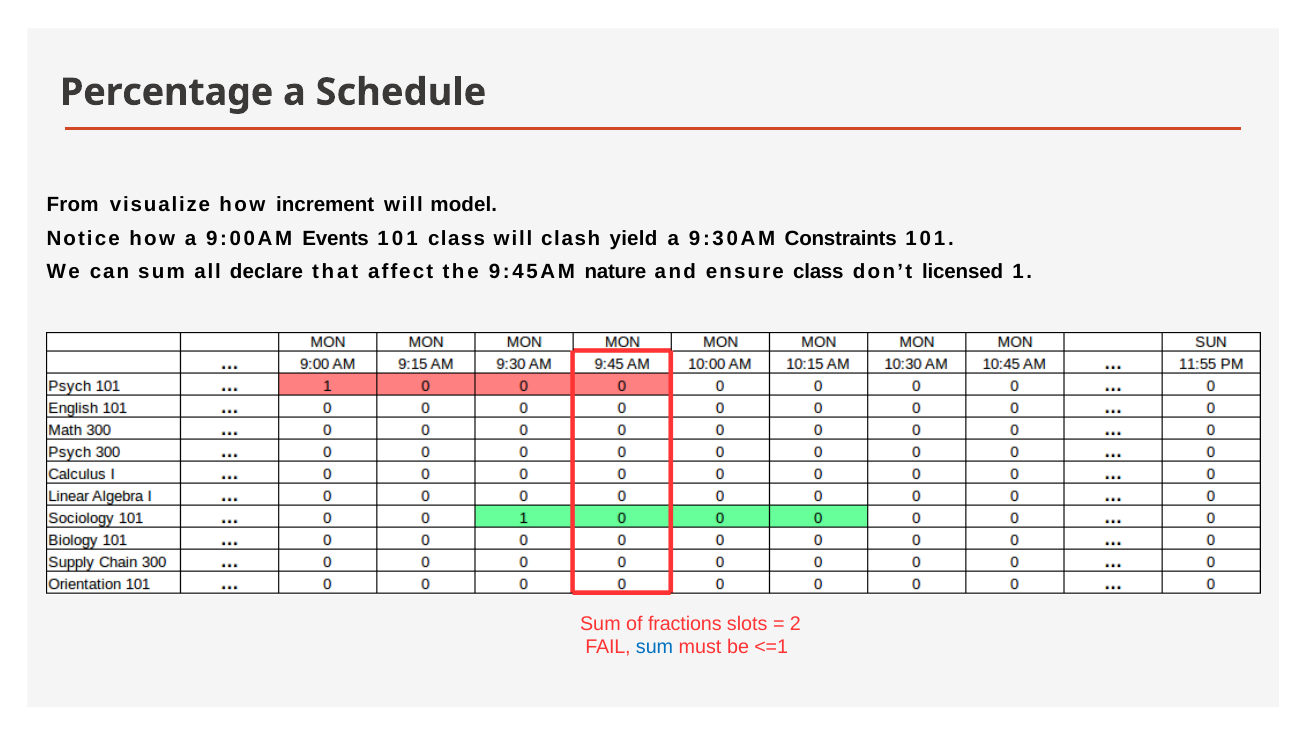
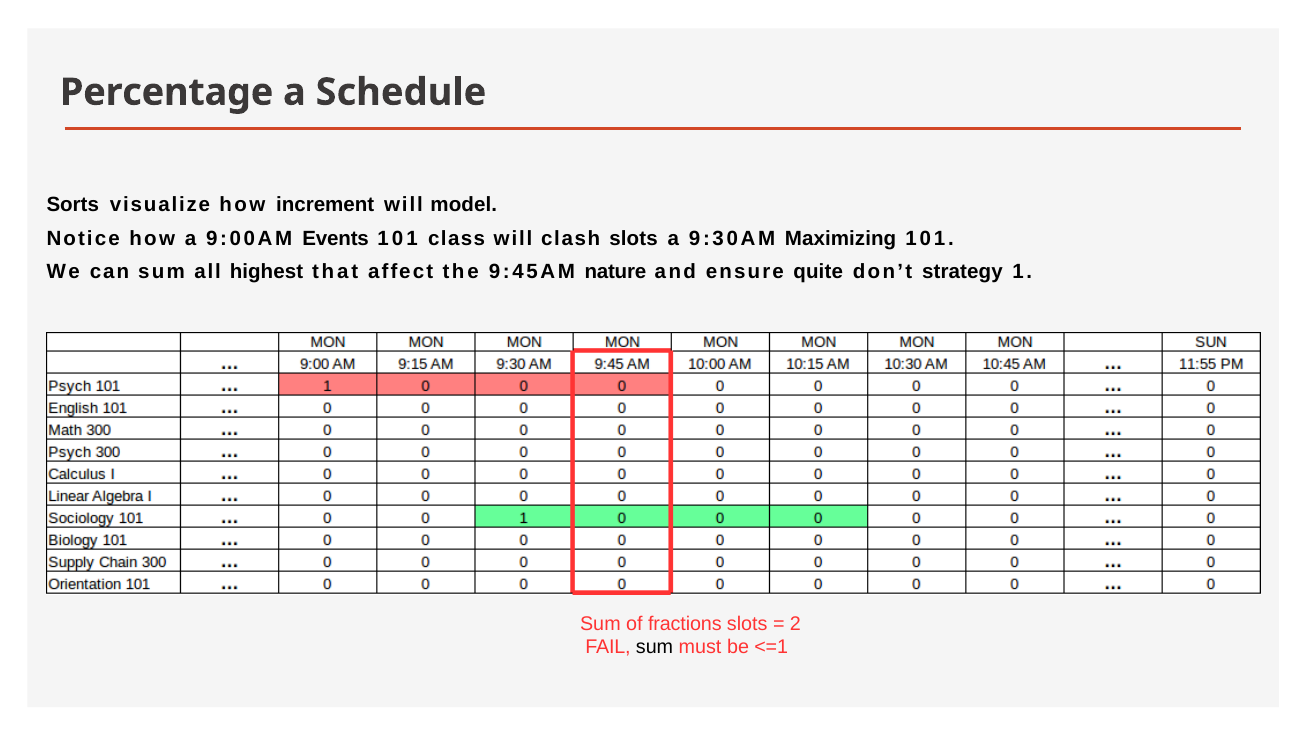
From: From -> Sorts (73, 205)
clash yield: yield -> slots (634, 238)
Constraints: Constraints -> Maximizing (841, 238)
declare: declare -> highest (266, 272)
ensure class: class -> quite (818, 272)
licensed: licensed -> strategy (962, 272)
sum colour: blue -> black (655, 646)
